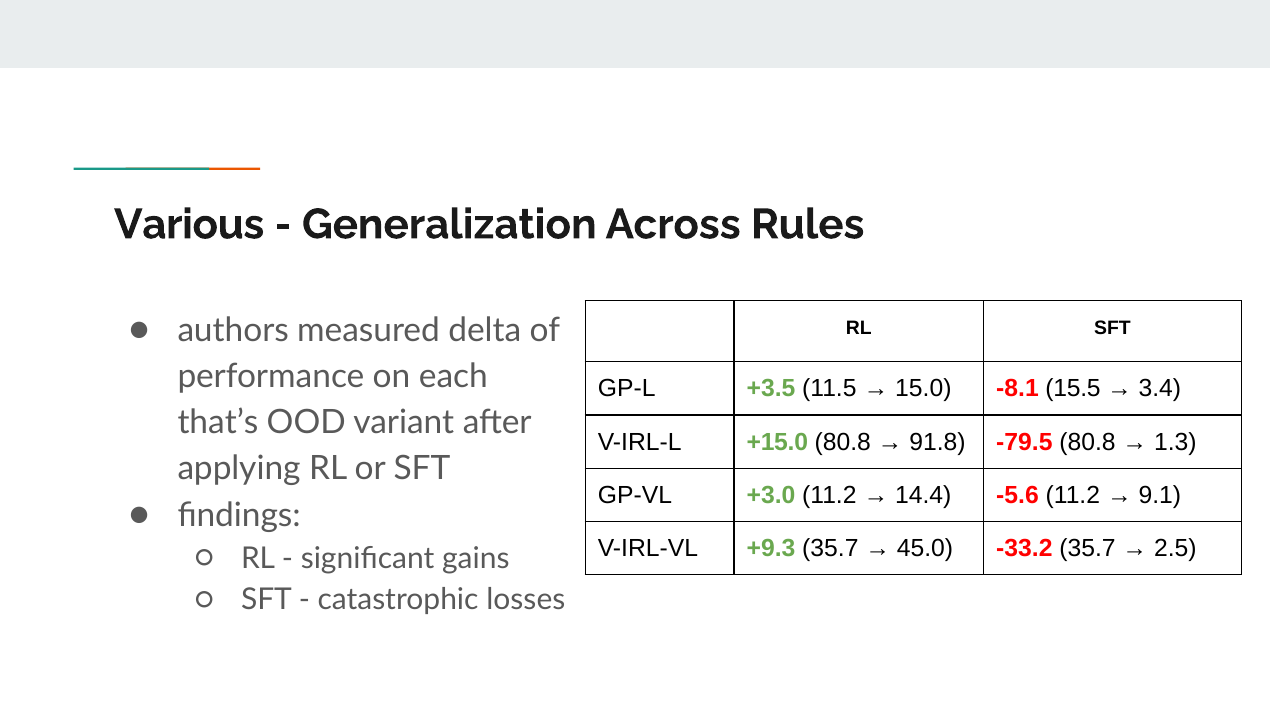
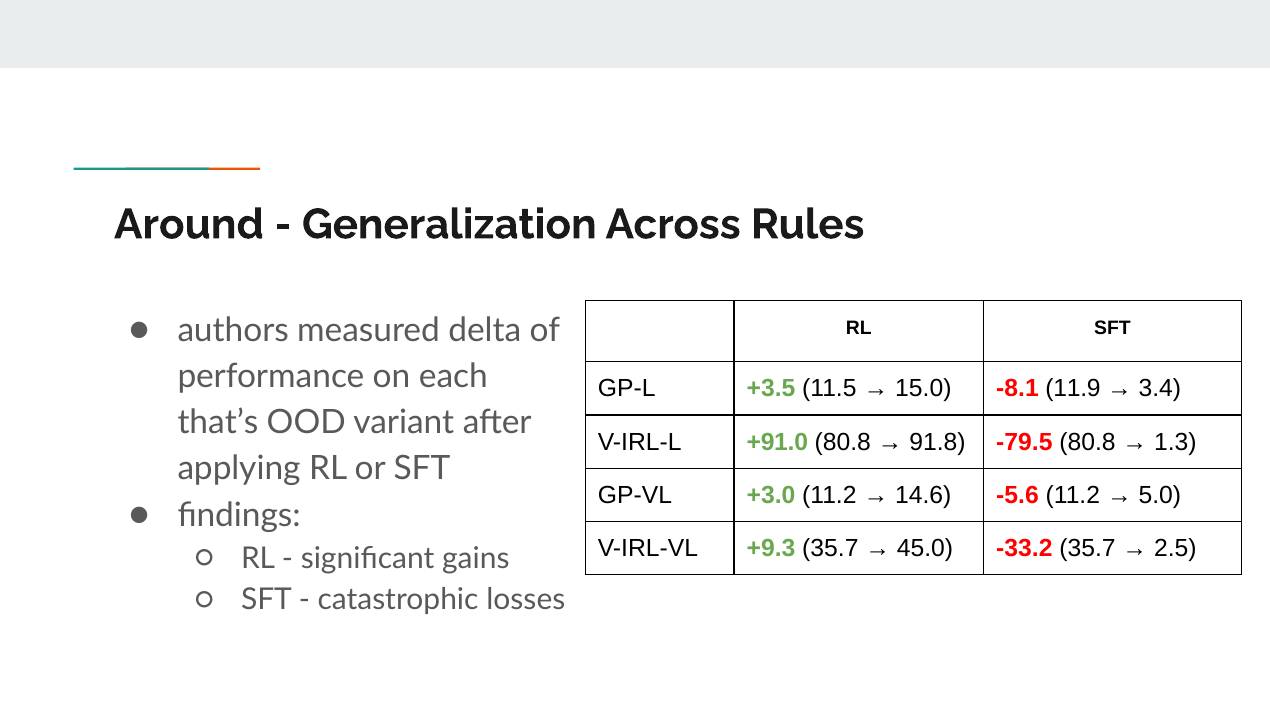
Various: Various -> Around (189, 224)
15.5: 15.5 -> 11.9 (1073, 388)
+15.0: +15.0 -> +91.0 (777, 442)
14.4: 14.4 -> 14.6 (923, 495)
9.1: 9.1 -> 5.0 (1160, 495)
